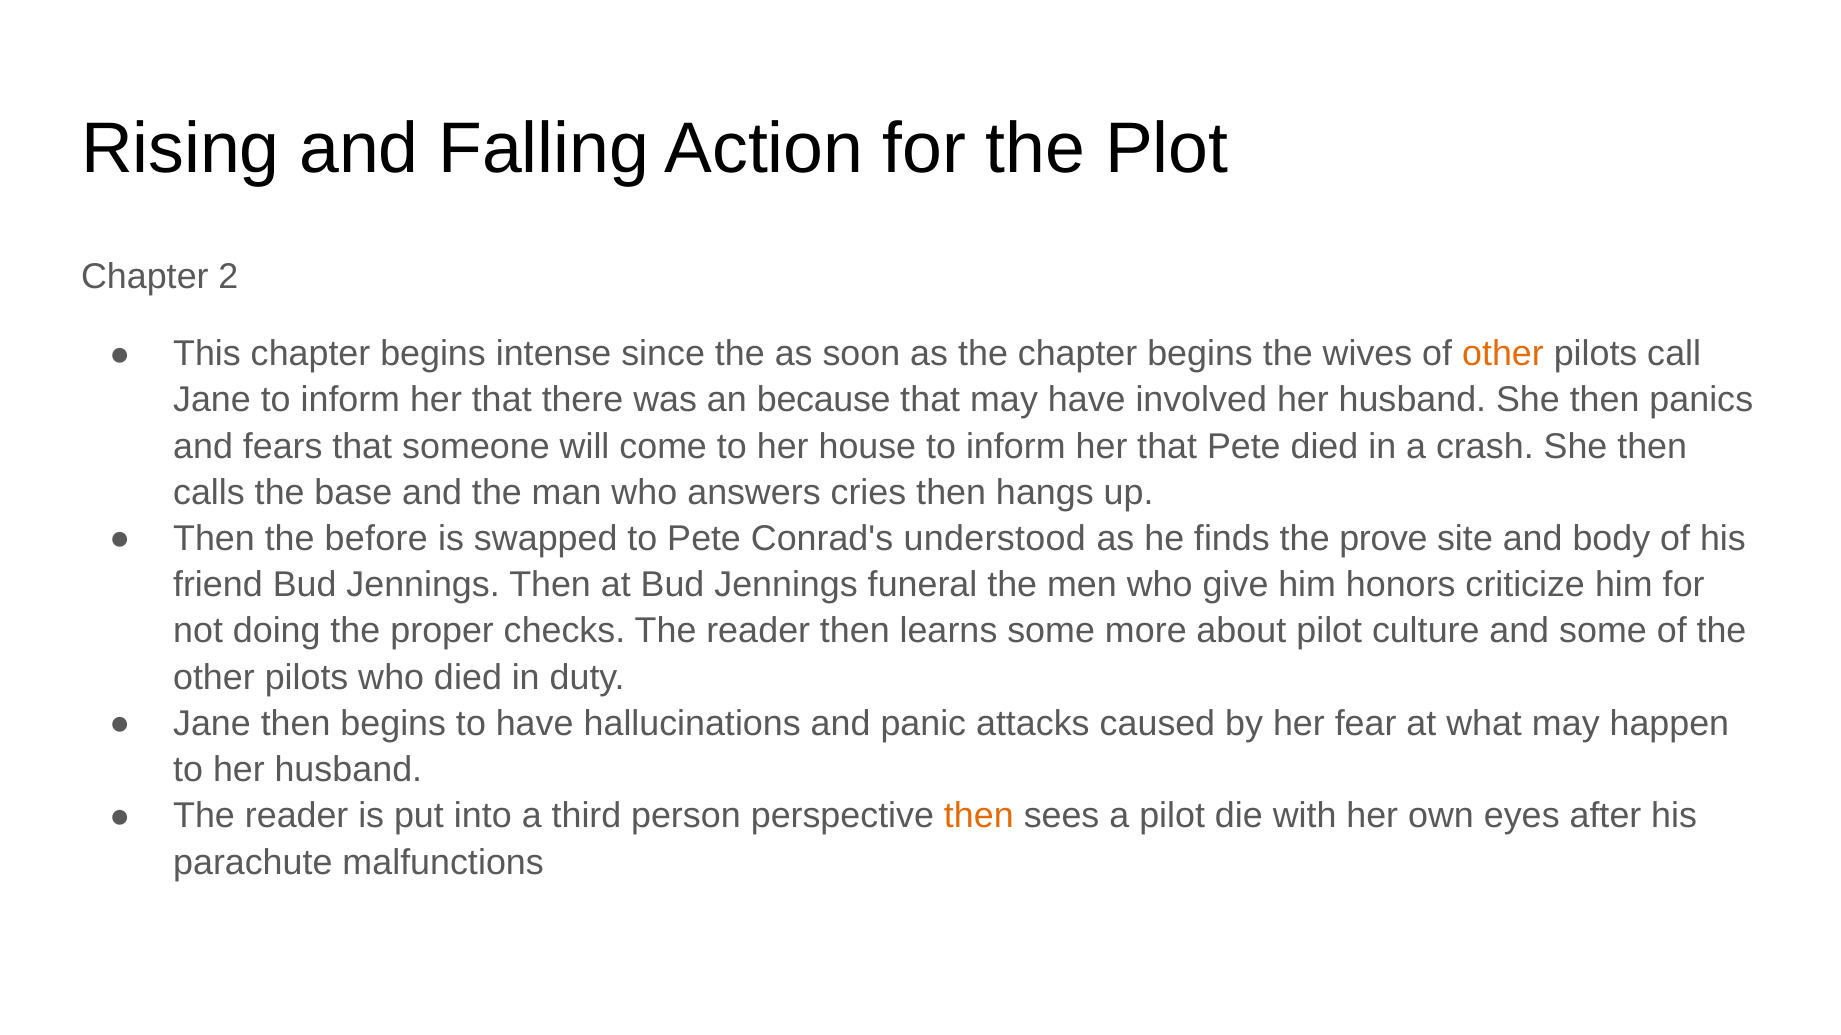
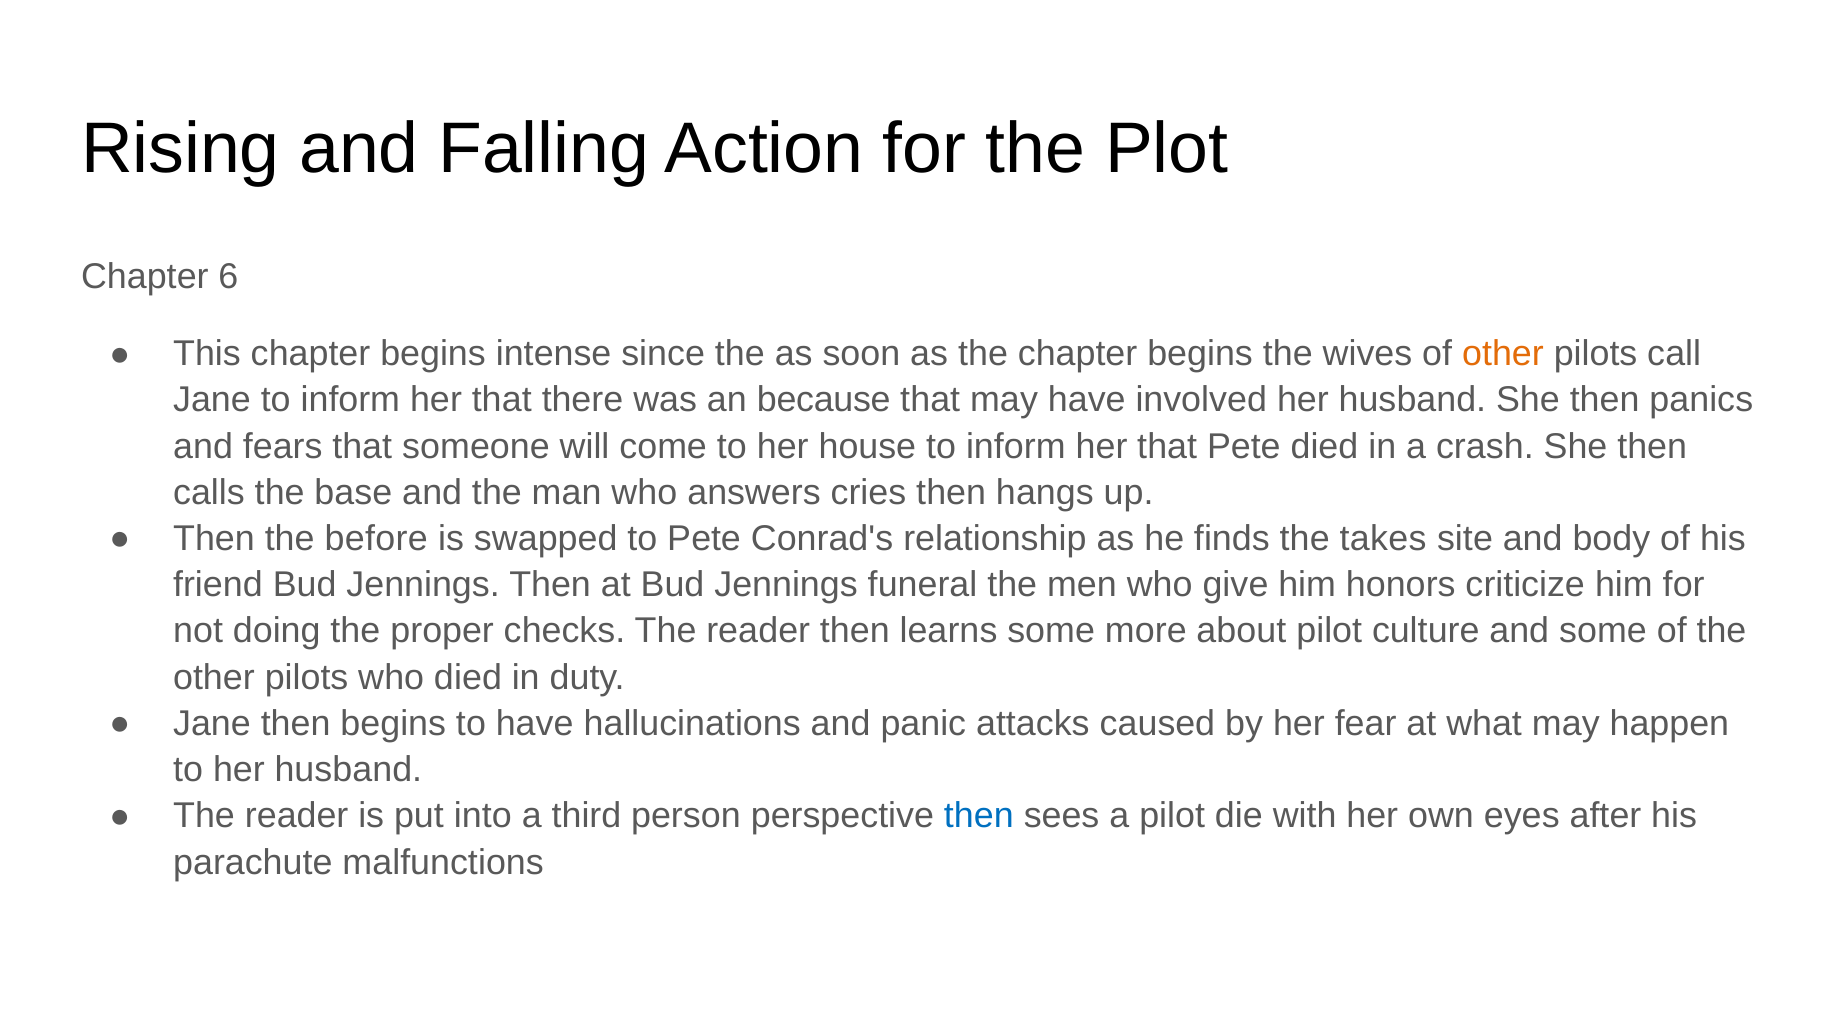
2: 2 -> 6 (228, 277)
understood: understood -> relationship (995, 539)
prove: prove -> takes (1383, 539)
then colour: orange -> blue (979, 816)
